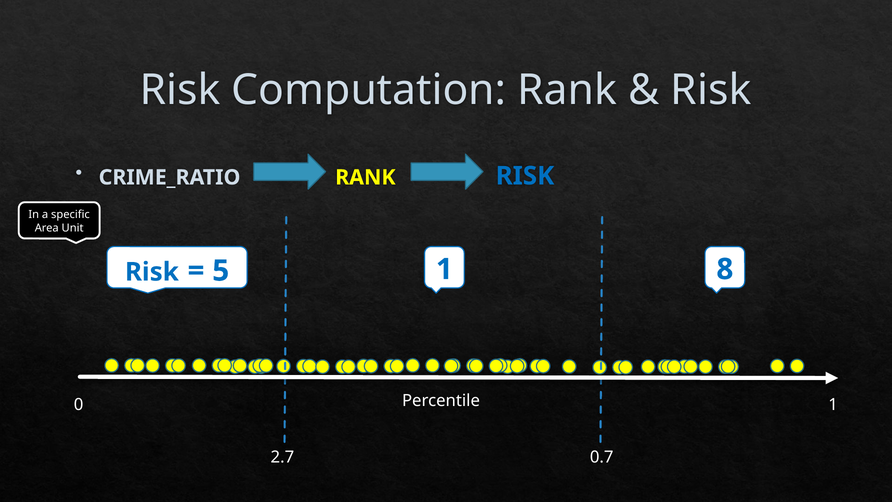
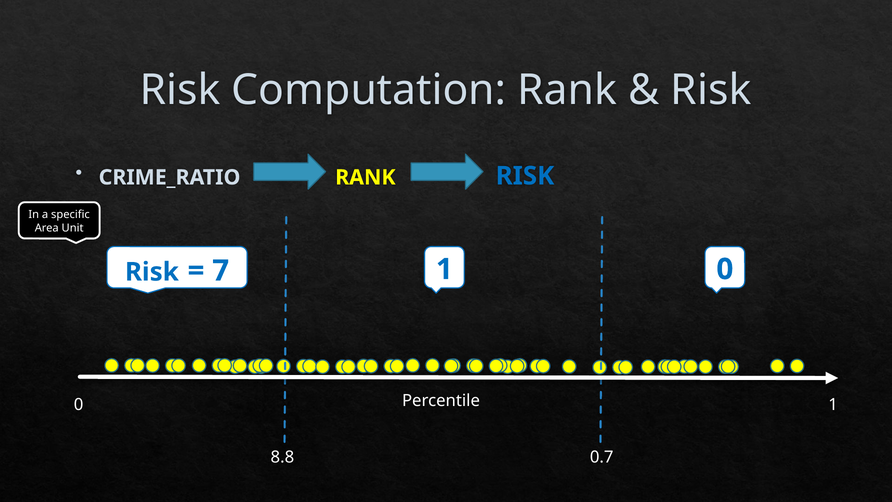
5: 5 -> 7 (221, 271)
1 8: 8 -> 0 (725, 269)
2.7: 2.7 -> 8.8 (282, 457)
